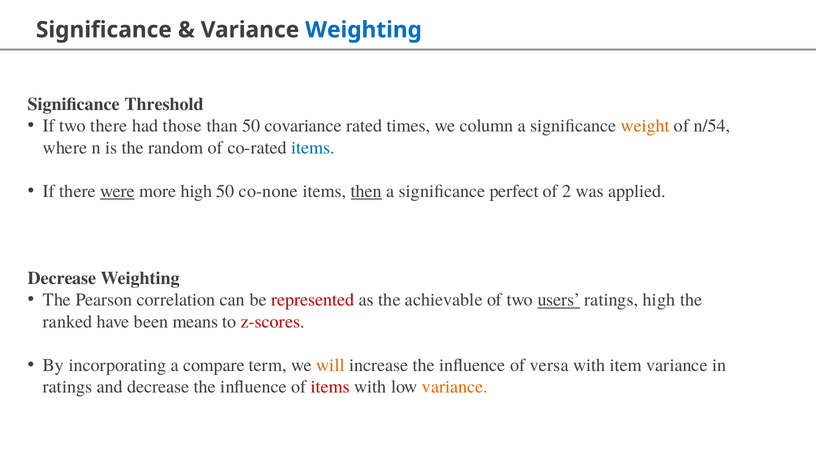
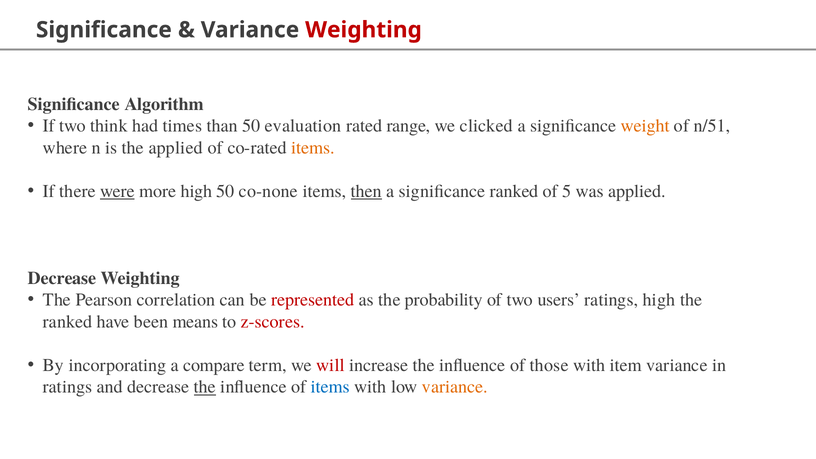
Weighting colour: blue -> red (363, 30)
Threshold: Threshold -> Algorithm (164, 104)
two there: there -> think (109, 126)
those: those -> times (182, 126)
covariance: covariance -> evaluation (303, 126)
times: times -> range (409, 126)
column: column -> clicked (486, 126)
n/54: n/54 -> n/51 (712, 126)
the random: random -> applied (176, 148)
items colour: blue -> orange (313, 148)
significance perfect: perfect -> ranked (514, 191)
2: 2 -> 5 (567, 191)
achievable: achievable -> probability (444, 300)
users underline: present -> none (559, 300)
will colour: orange -> red (331, 365)
versa: versa -> those (549, 365)
the underline: none -> present (205, 387)
items colour: red -> blue (330, 387)
